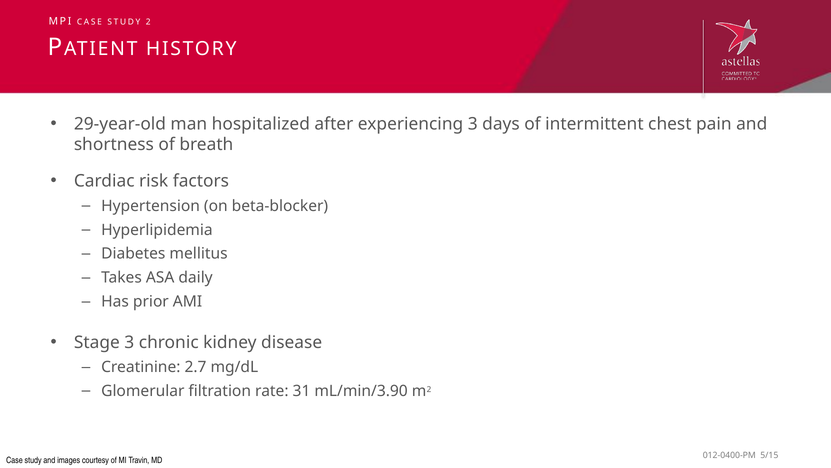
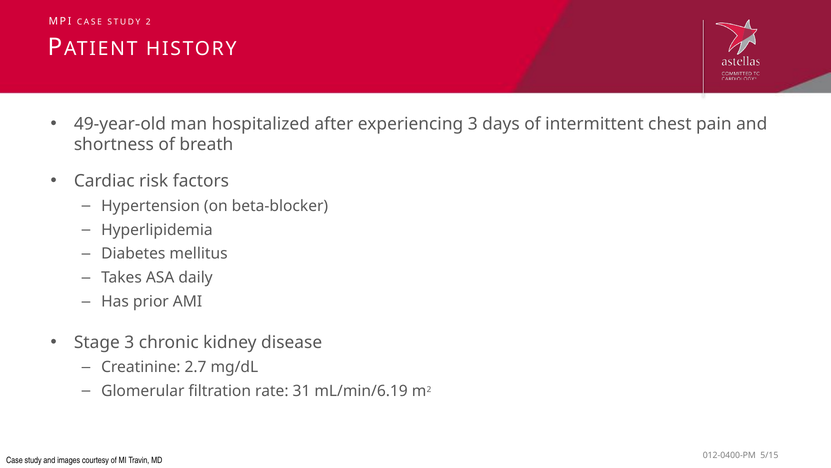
29-year-old: 29-year-old -> 49-year-old (120, 124)
mL/min/3.90: mL/min/3.90 -> mL/min/6.19 (361, 391)
